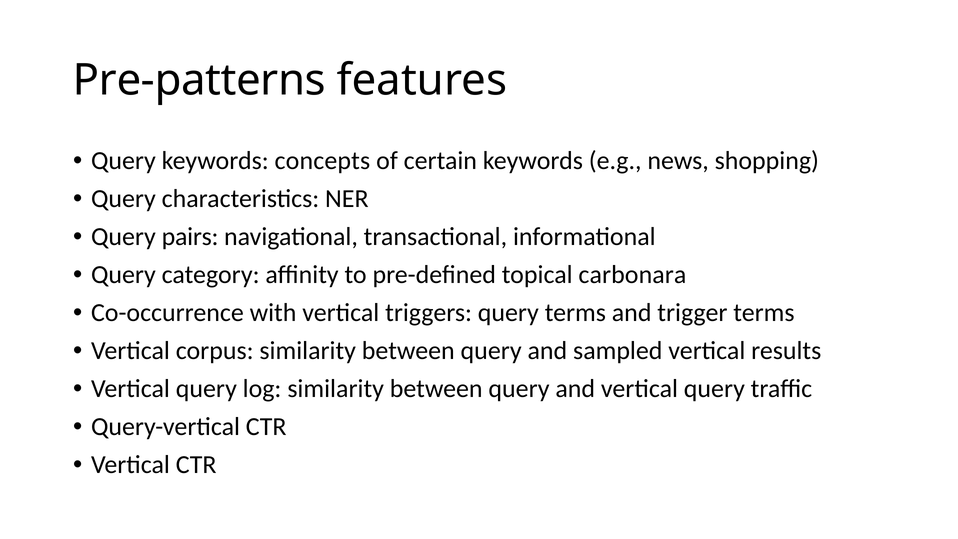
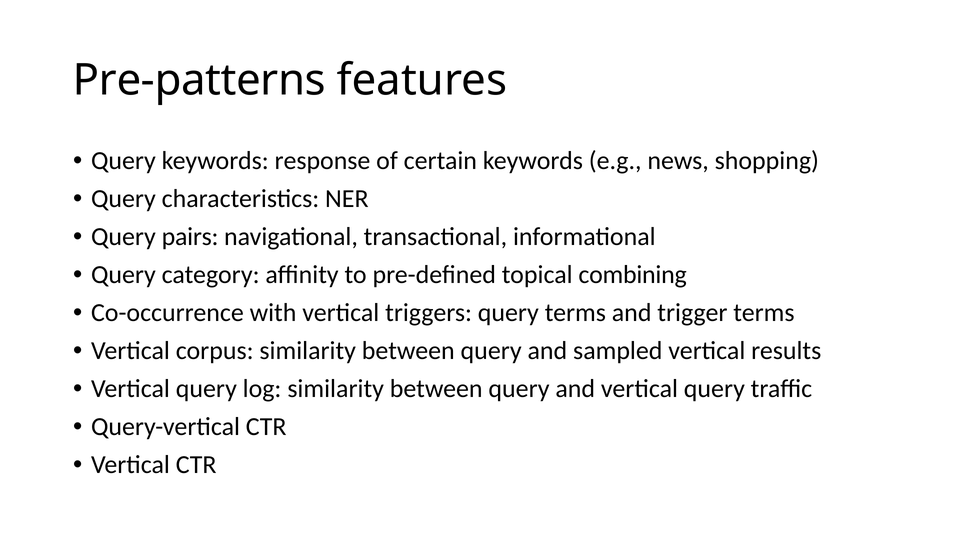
concepts: concepts -> response (322, 161)
carbonara: carbonara -> combining (633, 275)
